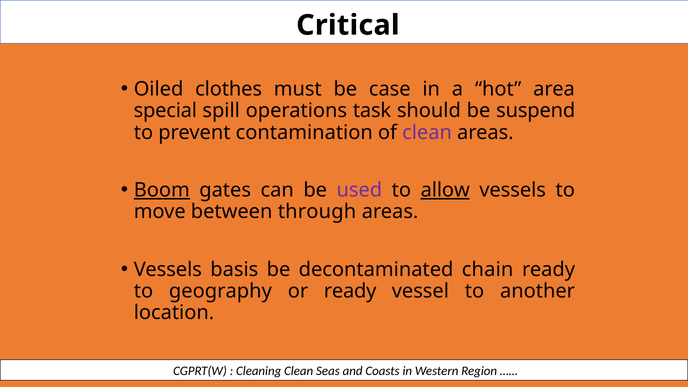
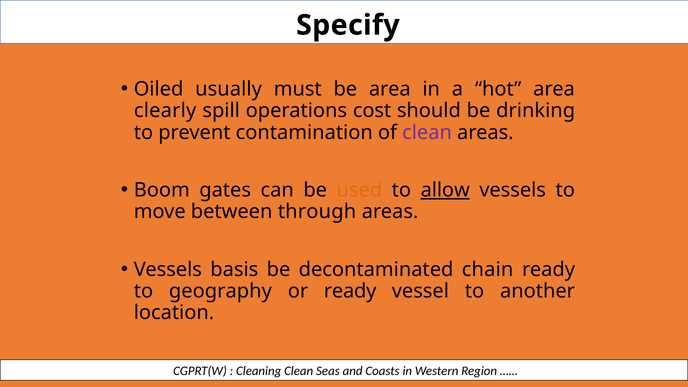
Critical: Critical -> Specify (348, 25)
clothes: clothes -> usually (229, 89)
be case: case -> area (390, 89)
special: special -> clearly (165, 111)
task: task -> cost (372, 111)
suspend: suspend -> drinking (536, 111)
Boom underline: present -> none (162, 190)
used colour: purple -> orange (359, 190)
